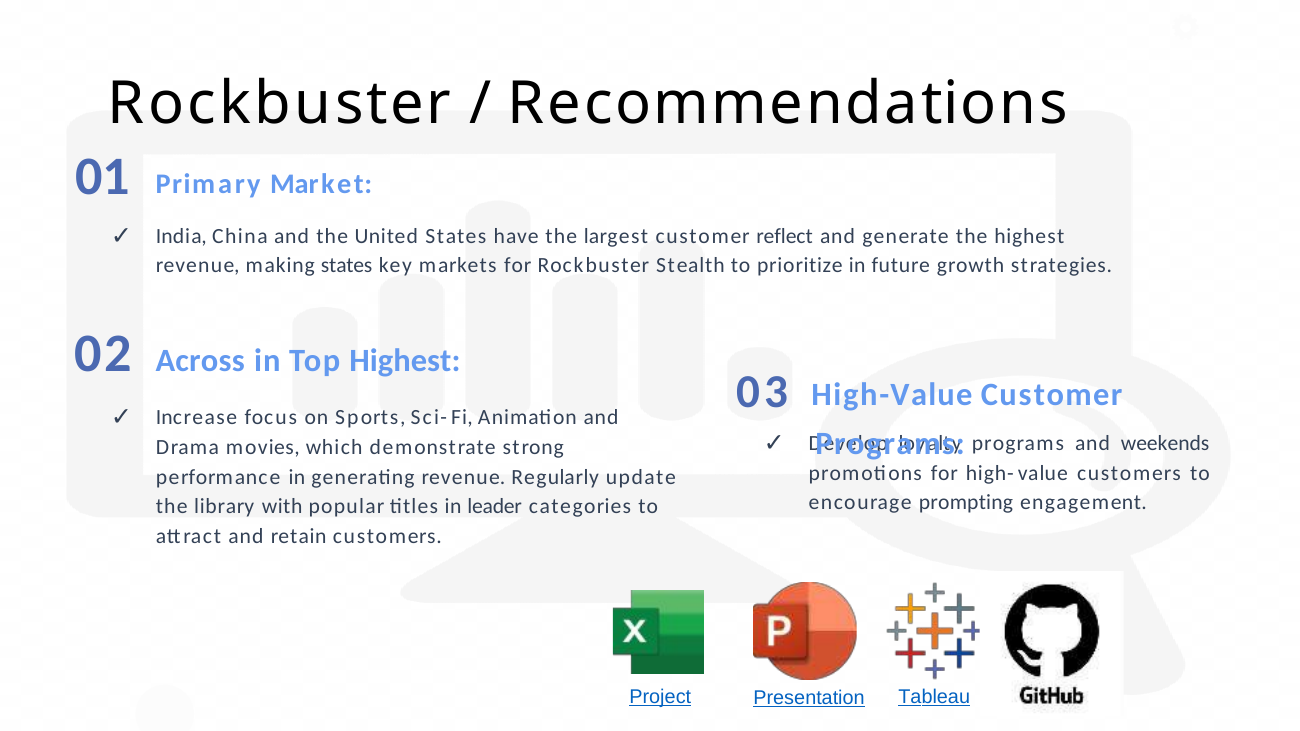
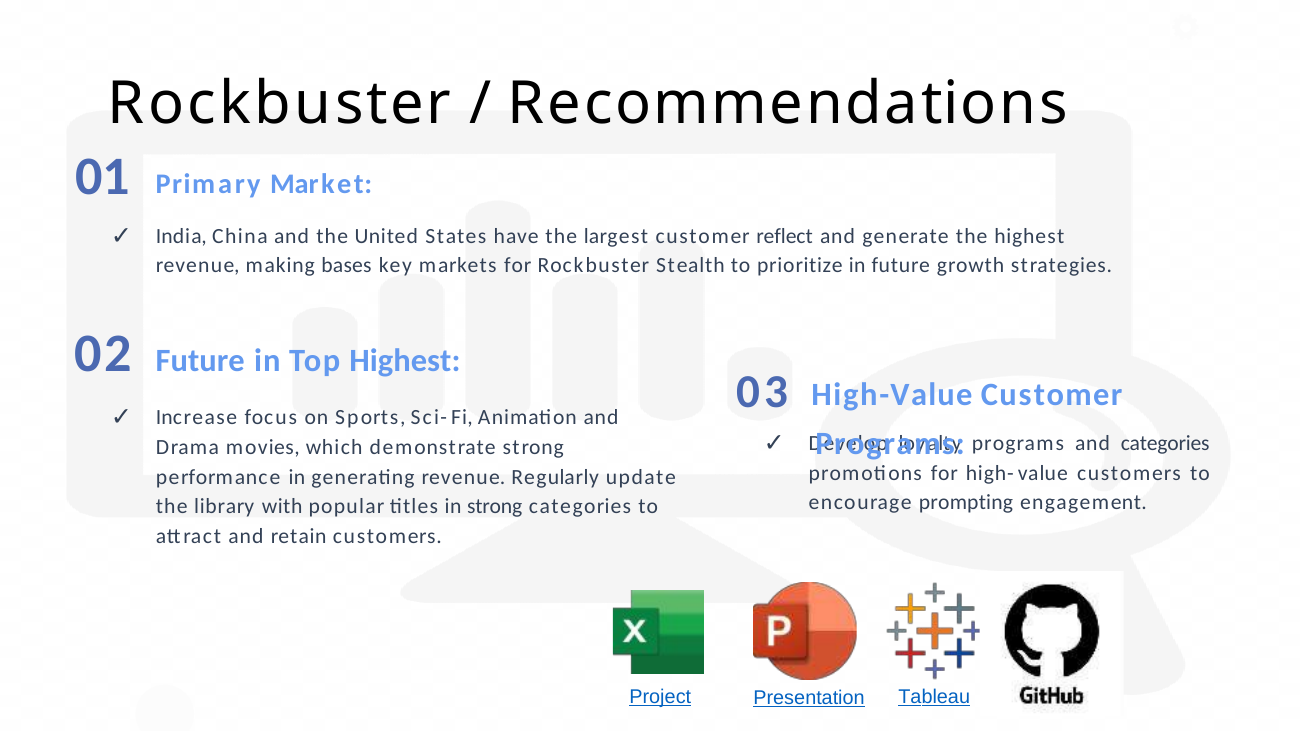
making states: states -> bases (346, 266)
02 Across: Across -> Future (200, 361)
and weekends: weekends -> categories (1165, 444)
in leader: leader -> strong (495, 507)
